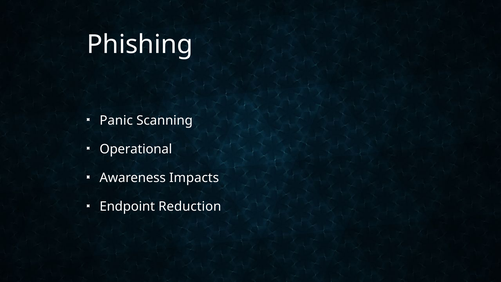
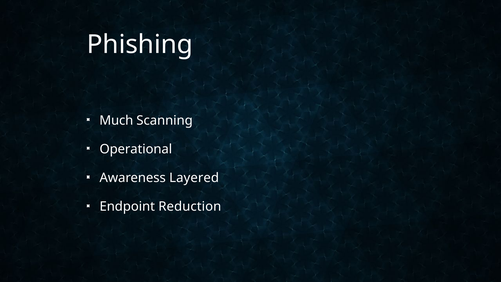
Panic: Panic -> Much (116, 120)
Impacts: Impacts -> Layered (194, 178)
